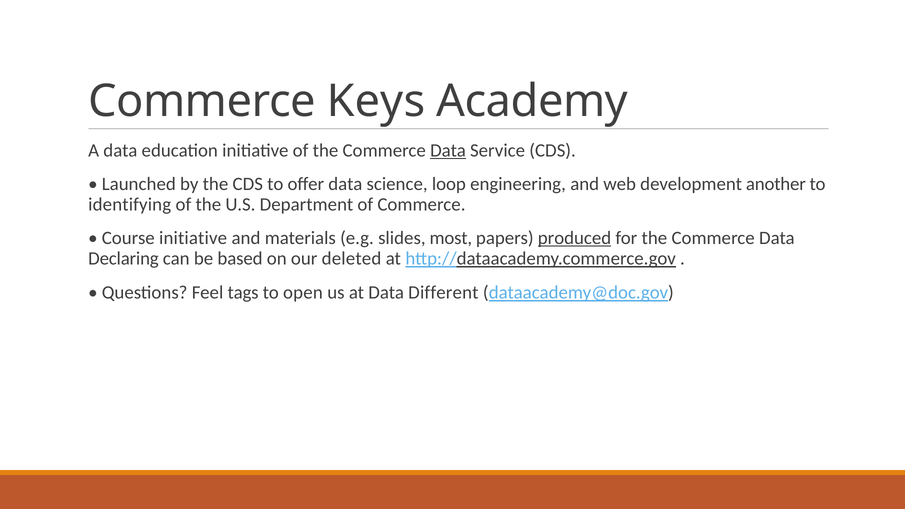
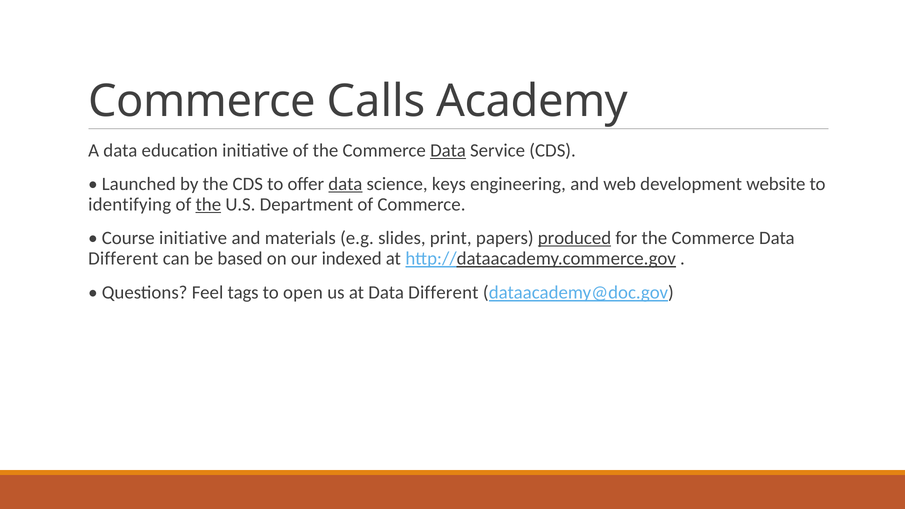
Keys: Keys -> Calls (376, 101)
data underline: none -> present (345, 184)
loop: loop -> keys (449, 184)
another: another -> website (776, 184)
the underline: none -> present (208, 204)
most: most -> print (451, 238)
Declaring: Declaring -> Different (123, 259)
deleted: deleted -> indexed (352, 259)
